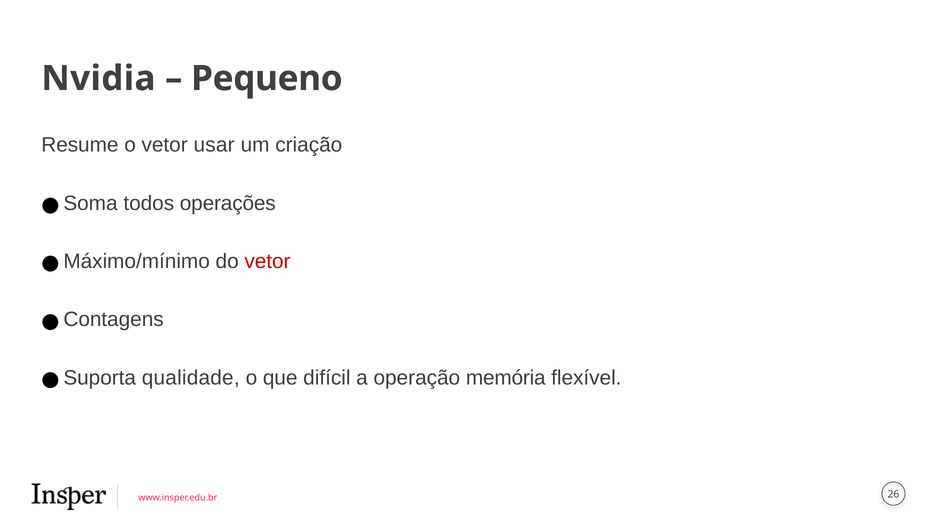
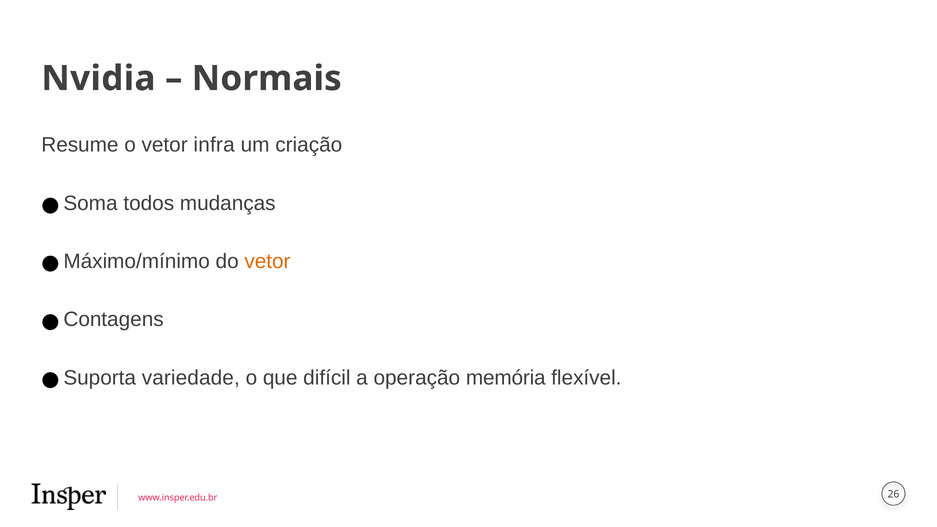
Pequeno: Pequeno -> Normais (267, 79)
usar: usar -> infra (214, 145)
operações: operações -> mudanças (228, 203)
vetor colour: red -> orange (267, 261)
qualidade: qualidade -> variedade (191, 378)
